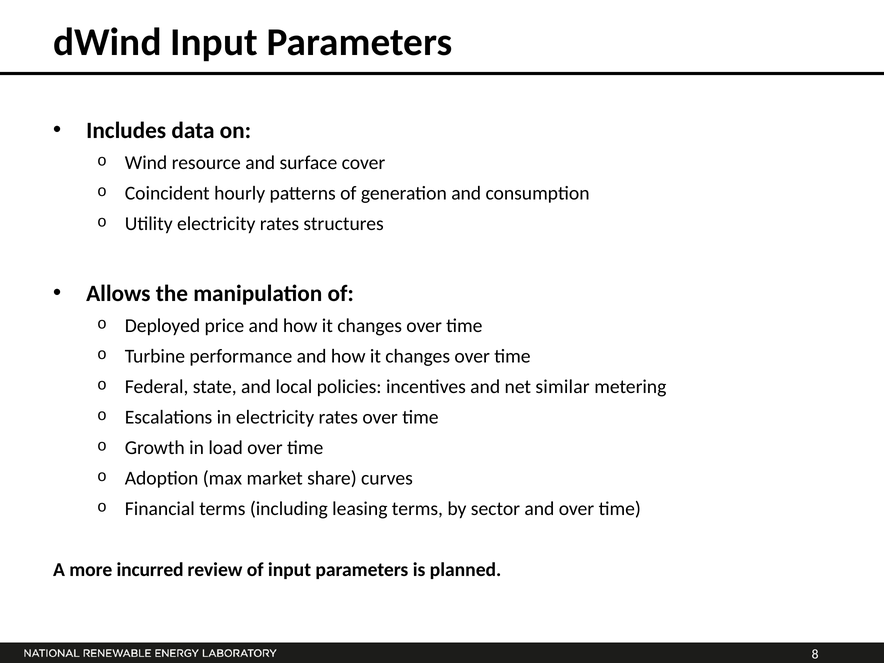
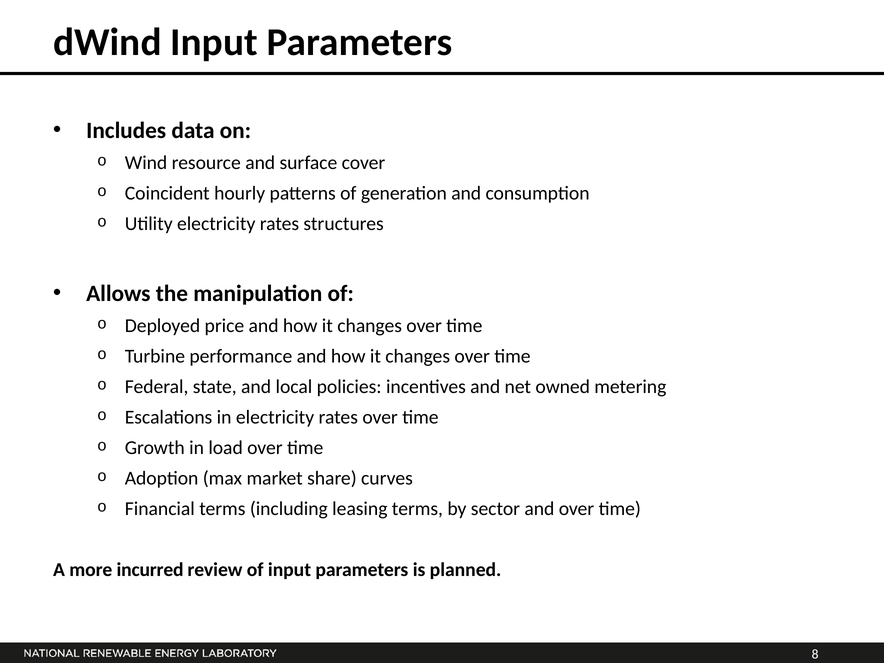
similar: similar -> owned (563, 387)
